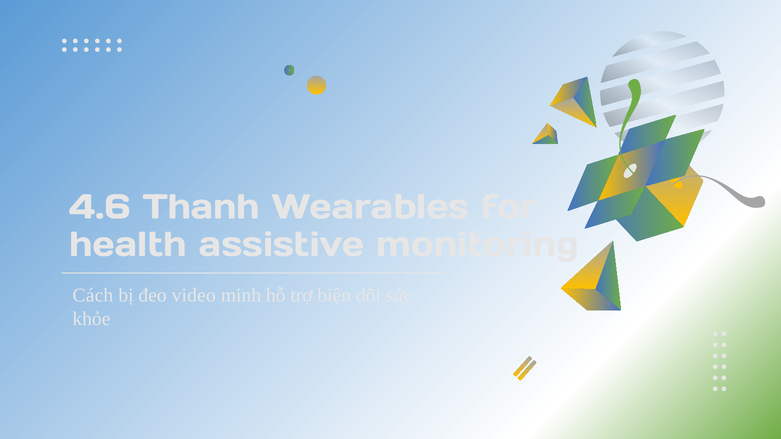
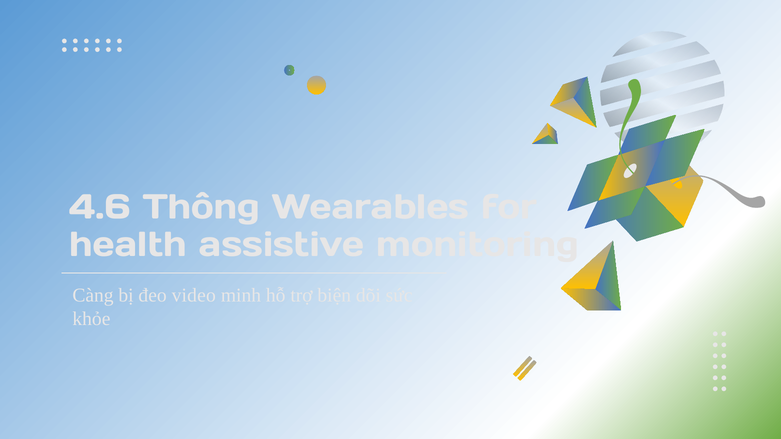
Thanh: Thanh -> Thông (201, 207)
Cách: Cách -> Càng (93, 295)
